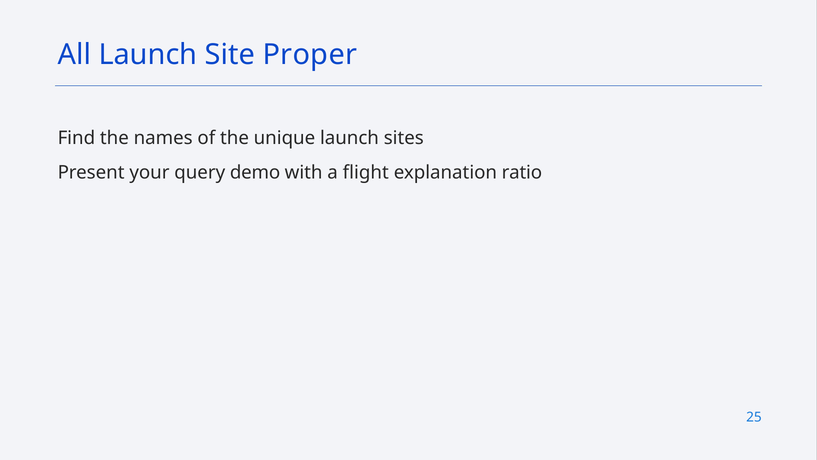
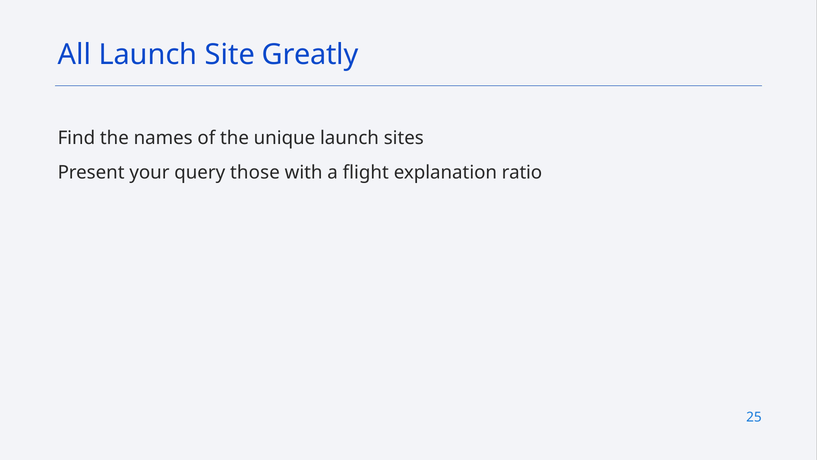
Proper: Proper -> Greatly (310, 55)
demo: demo -> those (255, 172)
